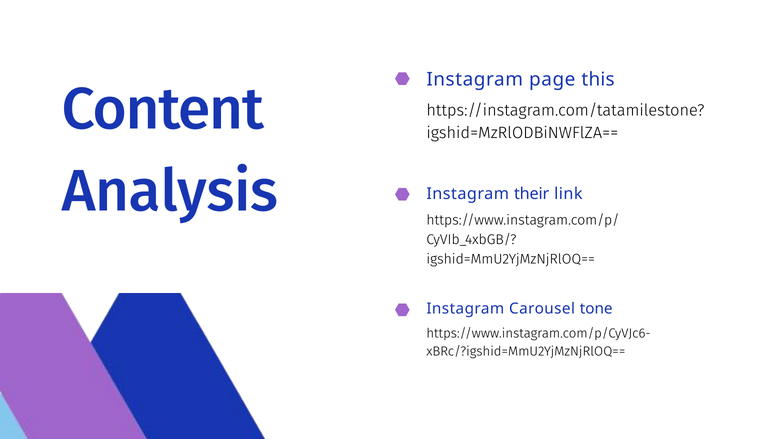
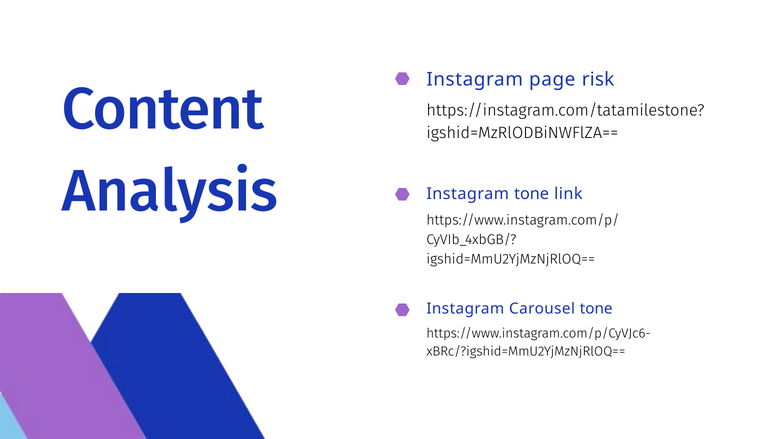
this: this -> risk (598, 80)
Instagram their: their -> tone (532, 194)
